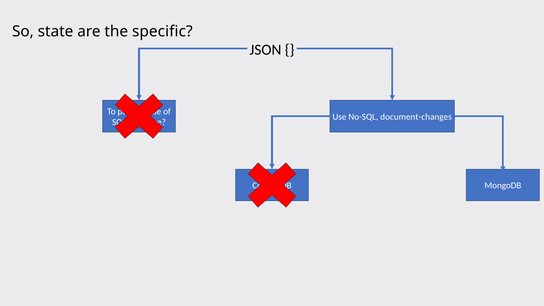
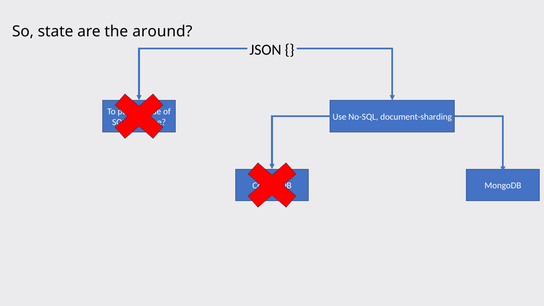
specific: specific -> around (162, 32)
document-changes: document-changes -> document-sharding (416, 117)
